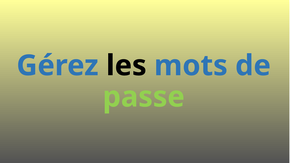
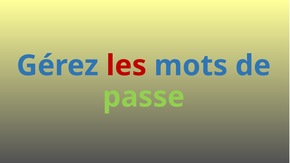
les colour: black -> red (126, 66)
